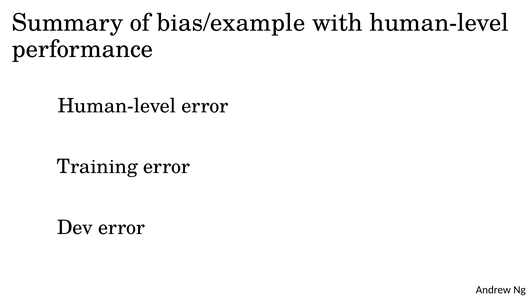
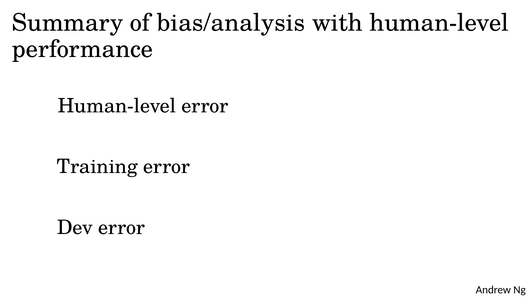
bias/example: bias/example -> bias/analysis (231, 23)
